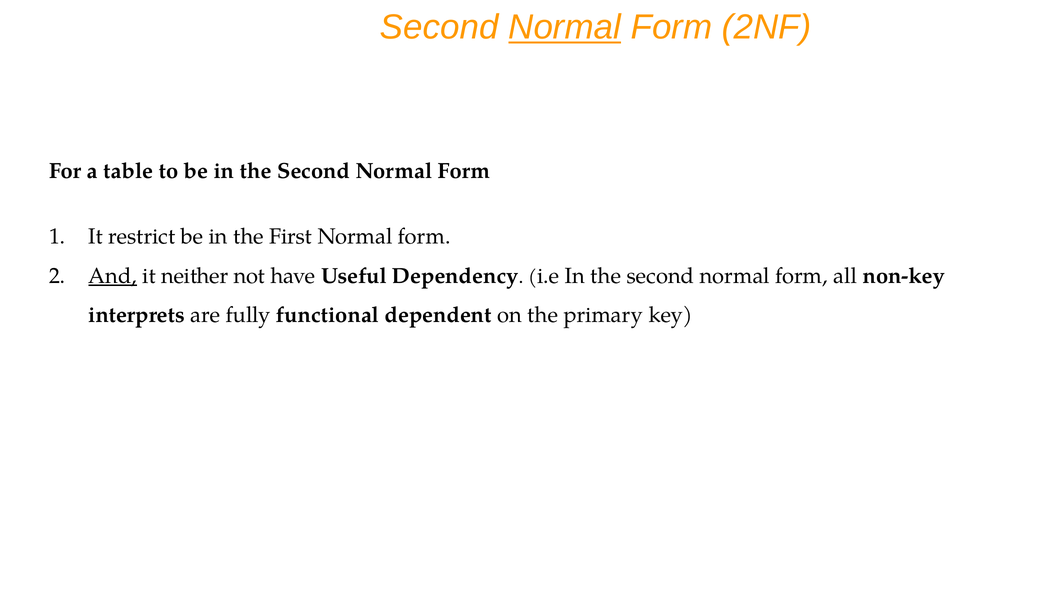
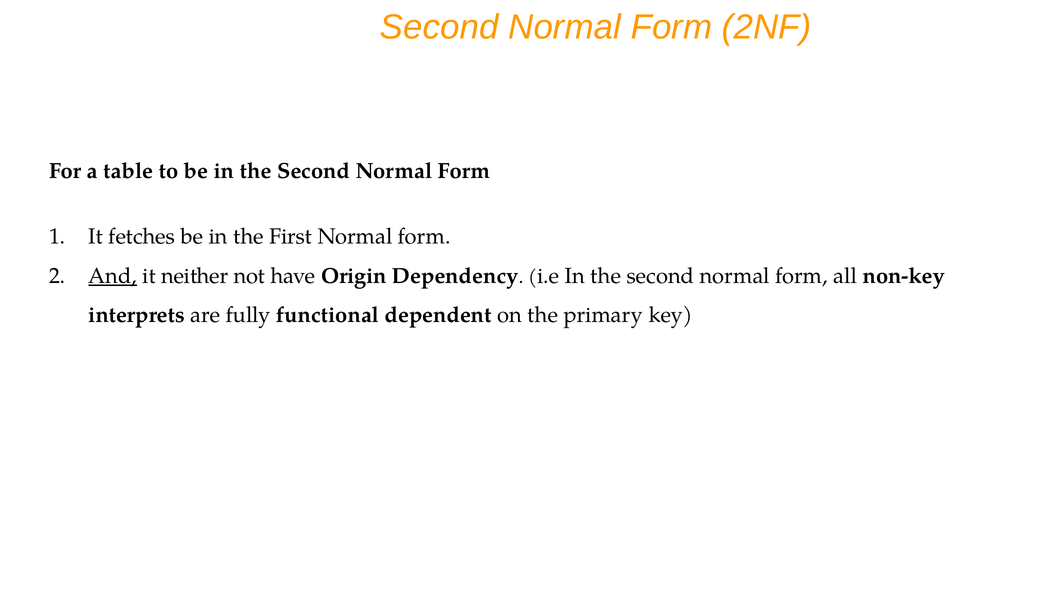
Normal underline: present -> none (565, 27)
restrict: restrict -> fetches (142, 237)
Useful: Useful -> Origin (354, 276)
